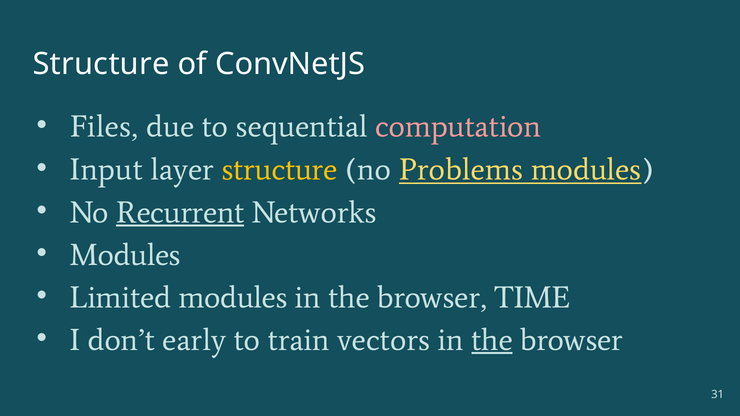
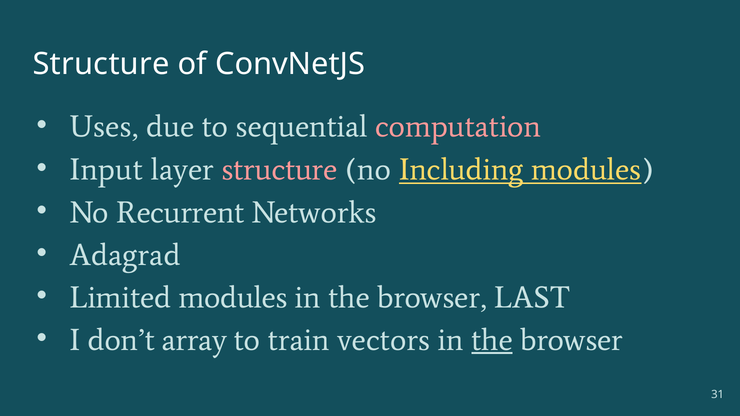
Files: Files -> Uses (104, 127)
structure colour: yellow -> pink (280, 169)
Problems: Problems -> Including (461, 169)
Recurrent underline: present -> none (180, 212)
Modules: Modules -> Adagrad (125, 255)
TIME: TIME -> LAST (532, 298)
early: early -> array (194, 340)
